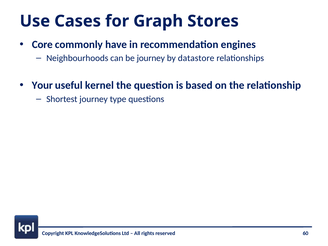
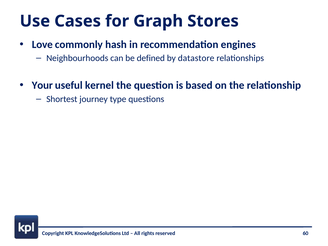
Core: Core -> Love (42, 45)
have: have -> hash (116, 45)
be journey: journey -> defined (151, 58)
